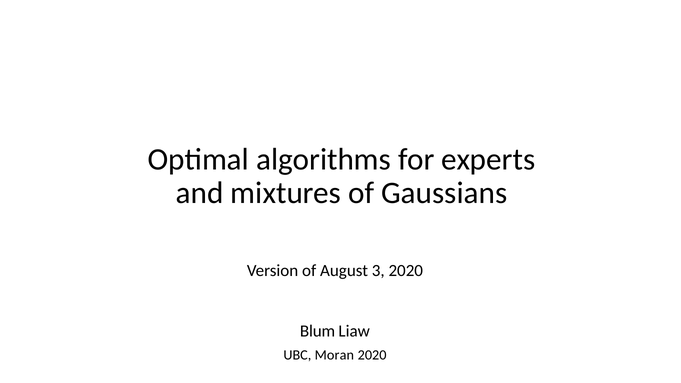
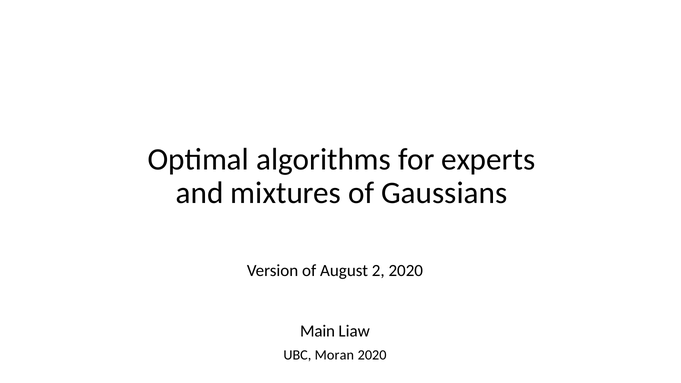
3: 3 -> 2 (378, 271)
Blum: Blum -> Main (318, 331)
